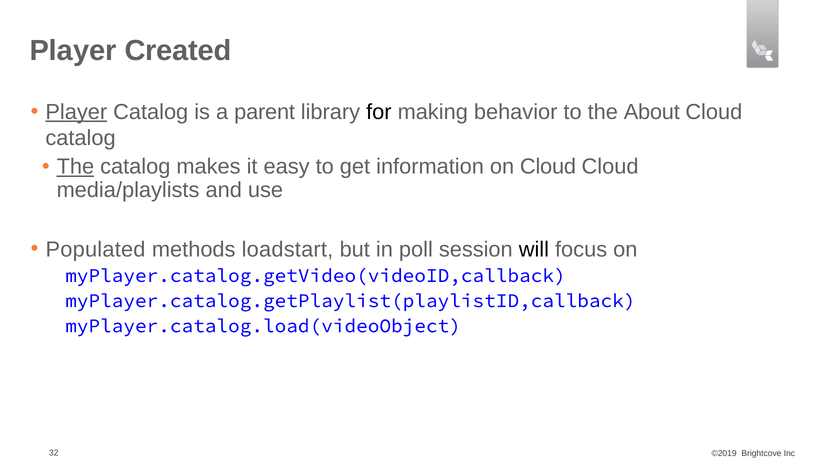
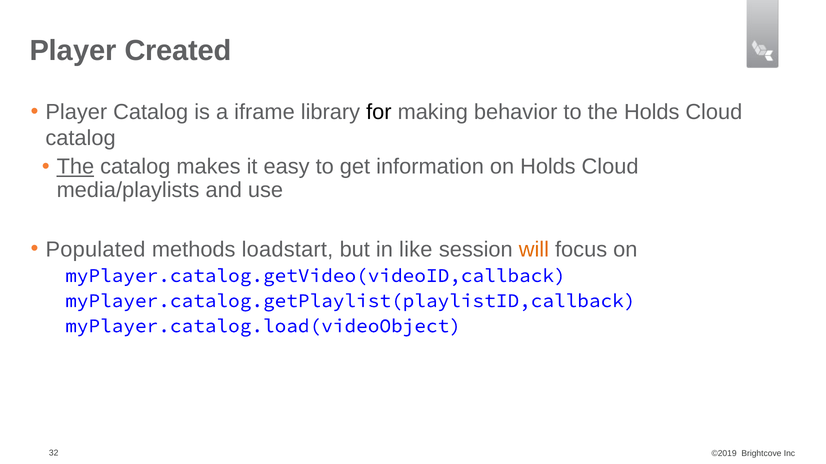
Player underline: present -> none (76, 112)
parent: parent -> iframe (265, 112)
the About: About -> Holds (652, 112)
on Cloud: Cloud -> Holds (548, 167)
poll: poll -> like (416, 250)
will colour: black -> orange (534, 250)
